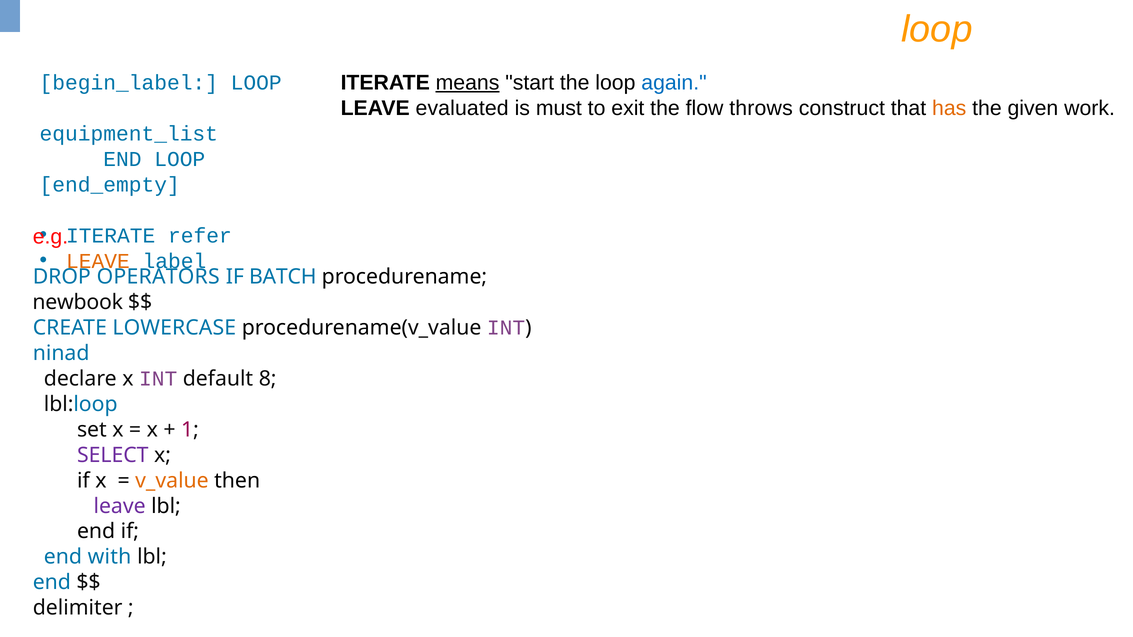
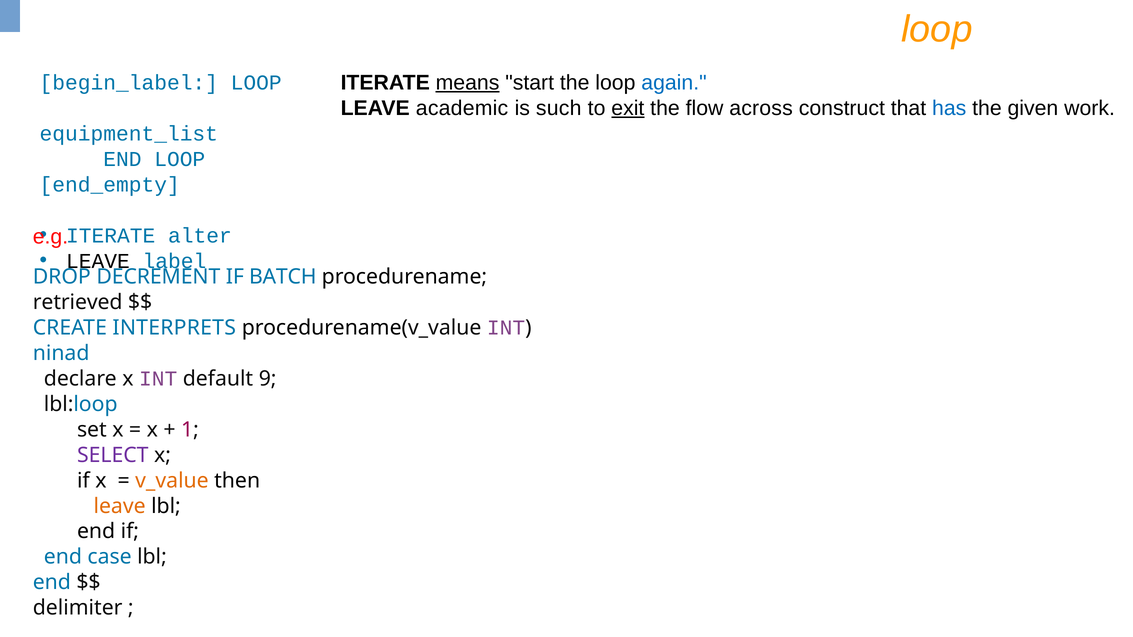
evaluated: evaluated -> academic (462, 108)
must: must -> such (559, 108)
exit underline: none -> present (628, 108)
throws: throws -> across (761, 108)
has colour: orange -> blue (949, 108)
refer: refer -> alter (200, 236)
LEAVE colour: orange -> black (98, 261)
OPERATORS: OPERATORS -> DECREMENT (158, 277)
newbook: newbook -> retrieved (78, 302)
LOWERCASE: LOWERCASE -> INTERPRETS (174, 328)
8: 8 -> 9 (268, 379)
leave colour: purple -> orange (120, 506)
with: with -> case (110, 557)
